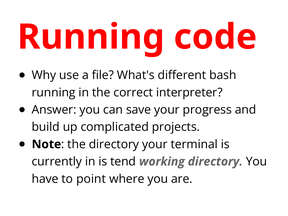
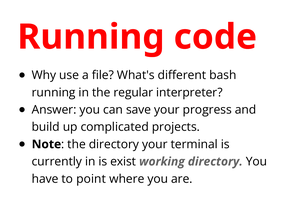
correct: correct -> regular (133, 92)
tend: tend -> exist (123, 162)
